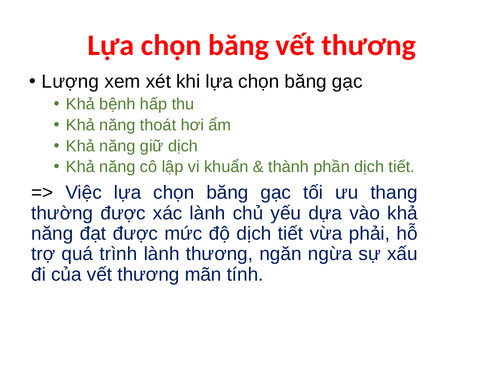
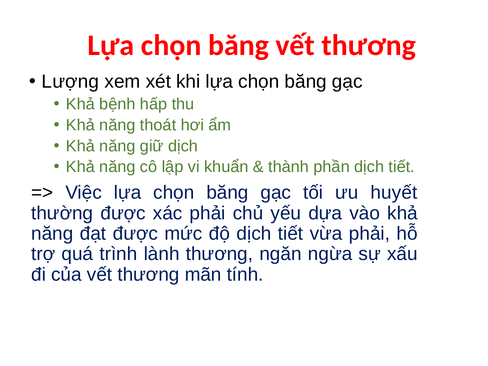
thang: thang -> huyết (394, 193)
xác lành: lành -> phải (208, 213)
